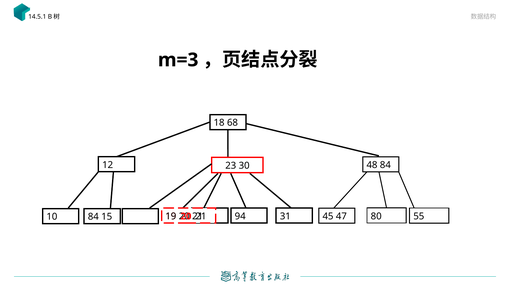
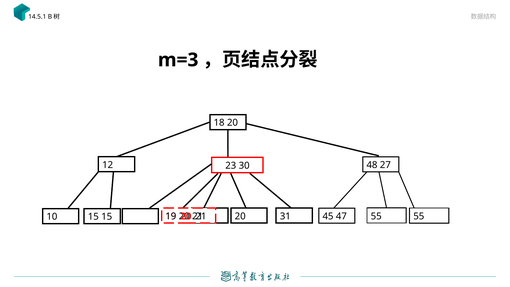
18 68: 68 -> 20 (232, 123)
48 84: 84 -> 27 (385, 165)
47 80: 80 -> 55 (376, 216)
10 84: 84 -> 15 (93, 217)
15 94: 94 -> 20 (240, 216)
